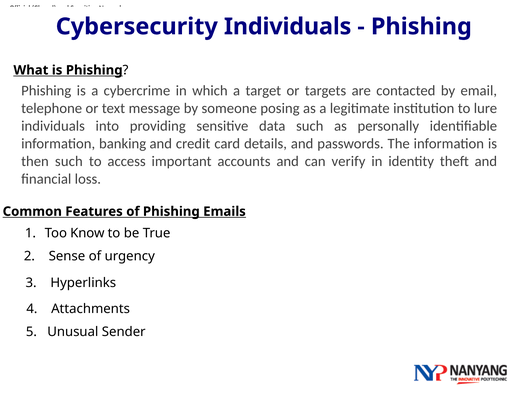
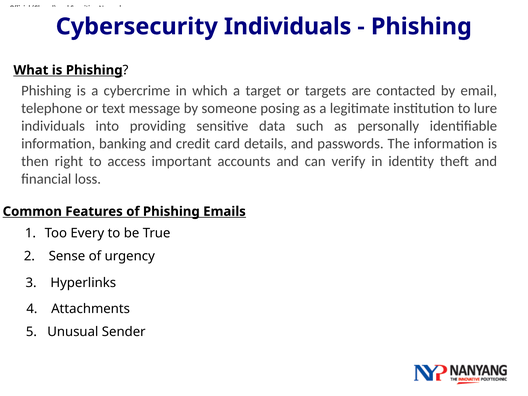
then such: such -> right (69, 161)
Know: Know -> Every (87, 233)
